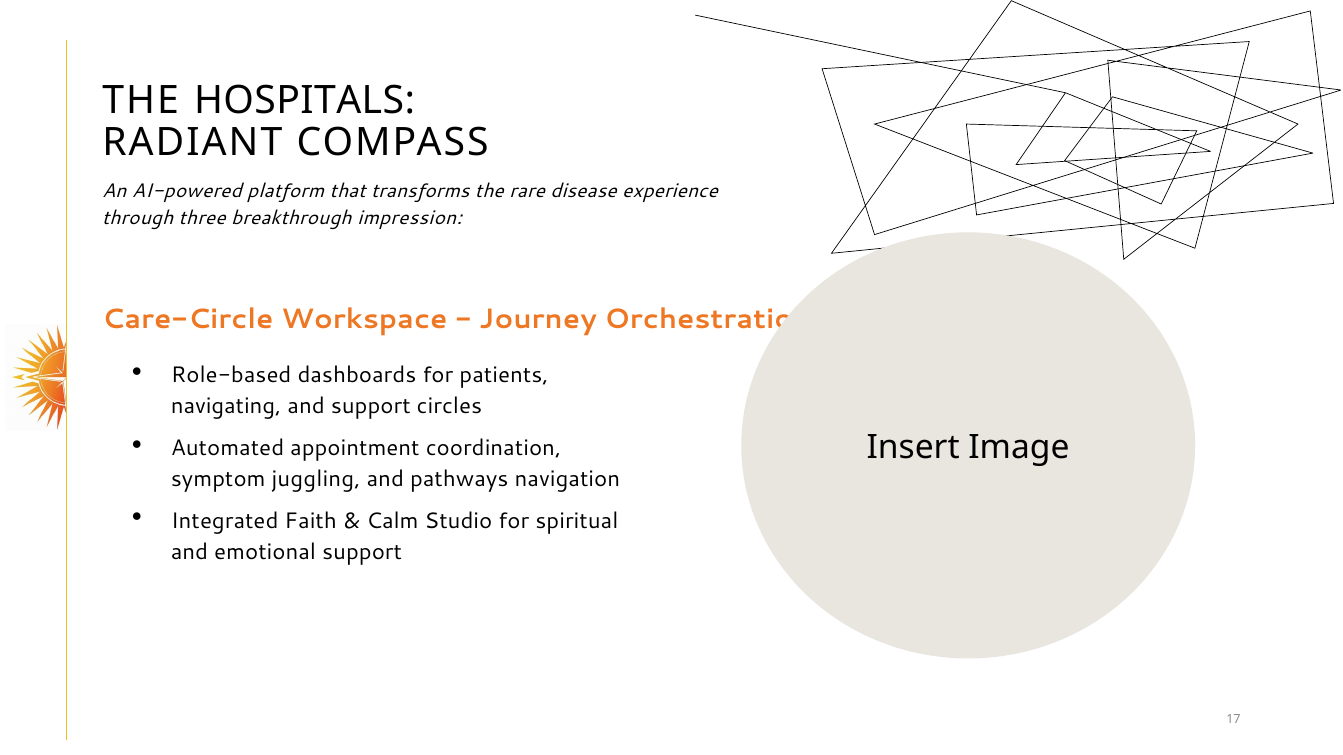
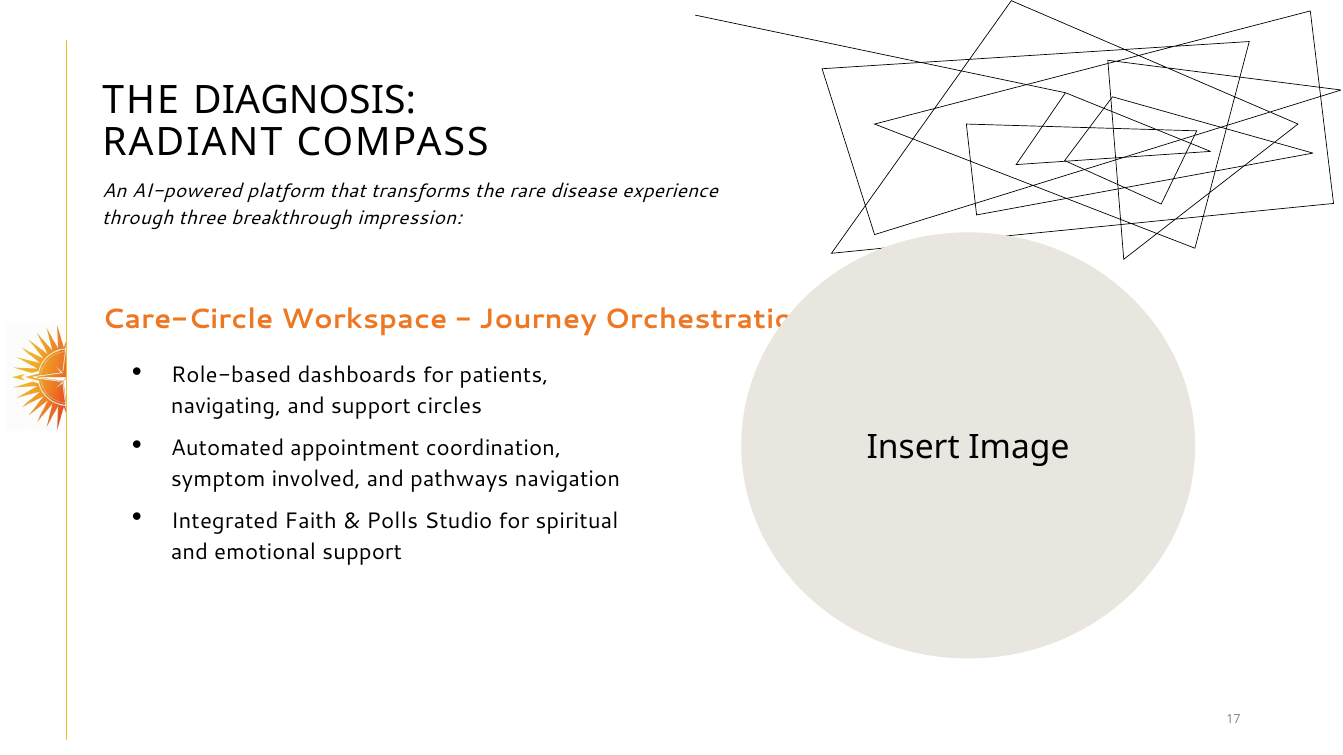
HOSPITALS: HOSPITALS -> DIAGNOSIS (305, 101)
juggling: juggling -> involved (316, 480)
Calm: Calm -> Polls (392, 522)
